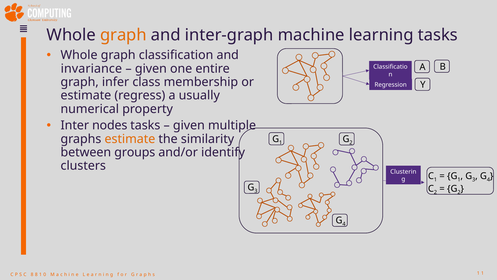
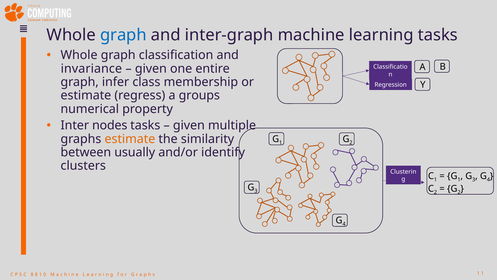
graph colour: orange -> blue (123, 35)
usually: usually -> groups (199, 95)
groups: groups -> usually (135, 152)
